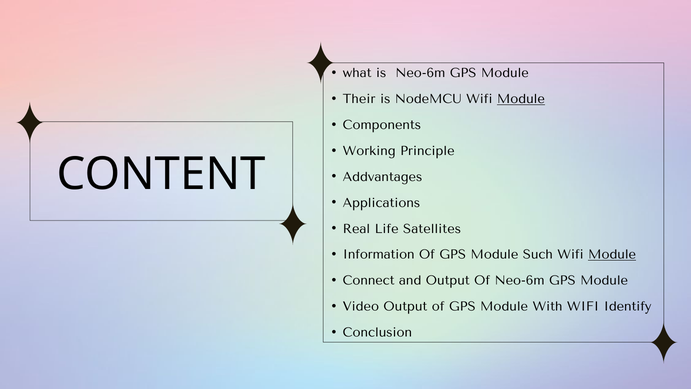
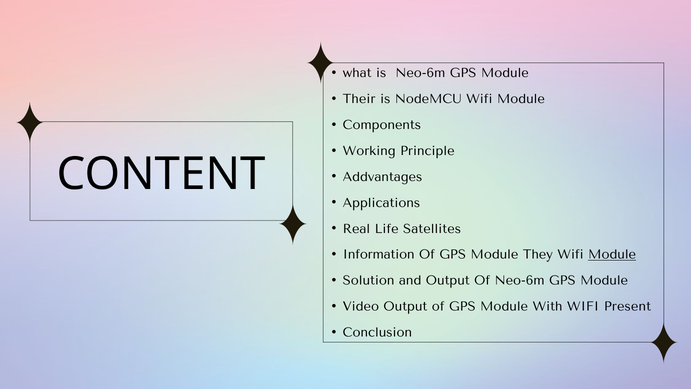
Module underline: present -> none (521, 99)
Such: Such -> They (538, 254)
Connect: Connect -> Solution (369, 280)
Identify: Identify -> Present (627, 306)
